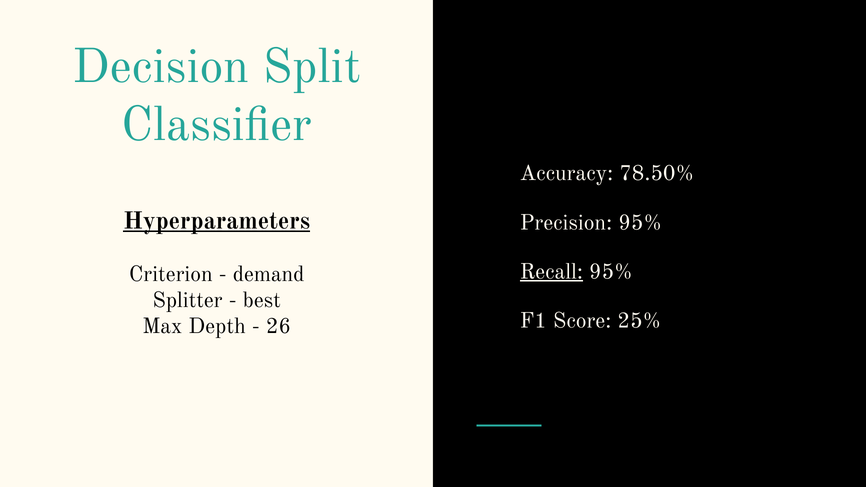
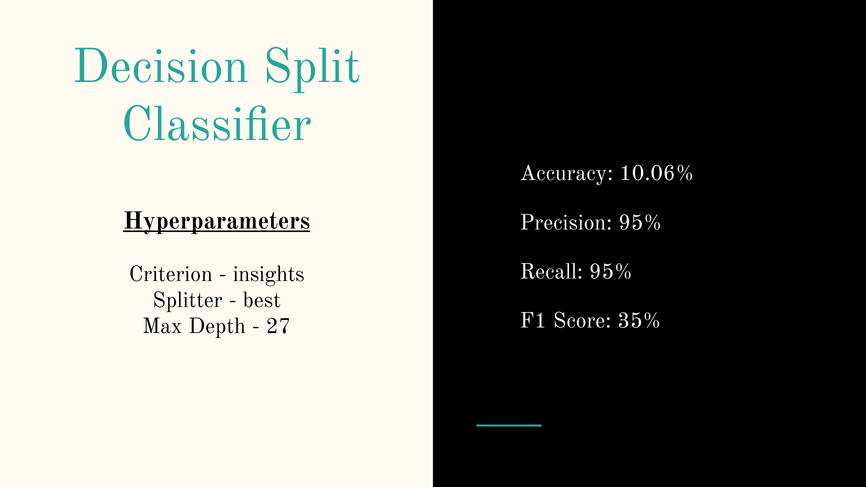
78.50%: 78.50% -> 10.06% (657, 173)
Recall underline: present -> none (551, 272)
demand: demand -> insights (269, 274)
25%: 25% -> 35% (639, 321)
26: 26 -> 27 (278, 326)
